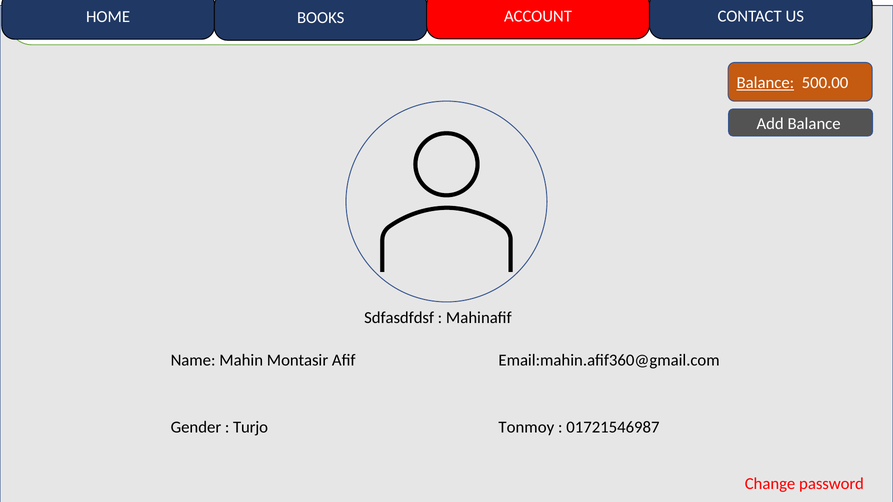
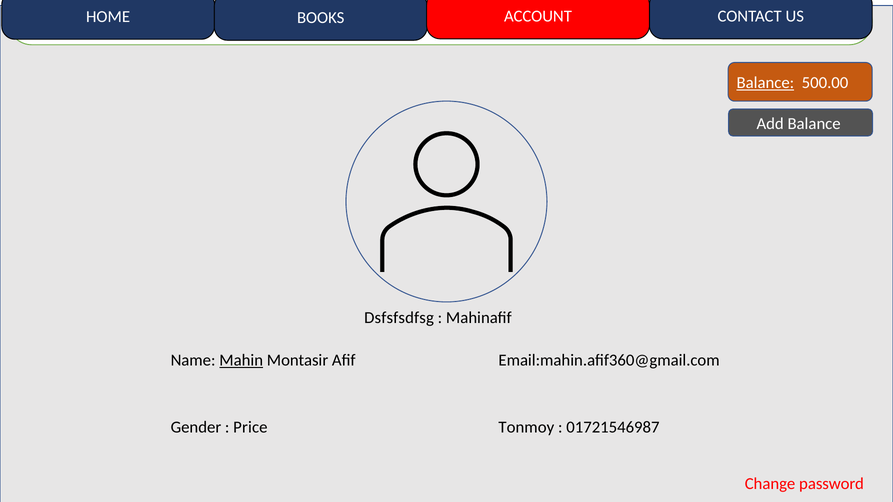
Sdfasdfdsf: Sdfasdfdsf -> Dsfsfsdfsg (399, 318)
Mahin underline: none -> present (241, 361)
Turjo: Turjo -> Price (250, 428)
